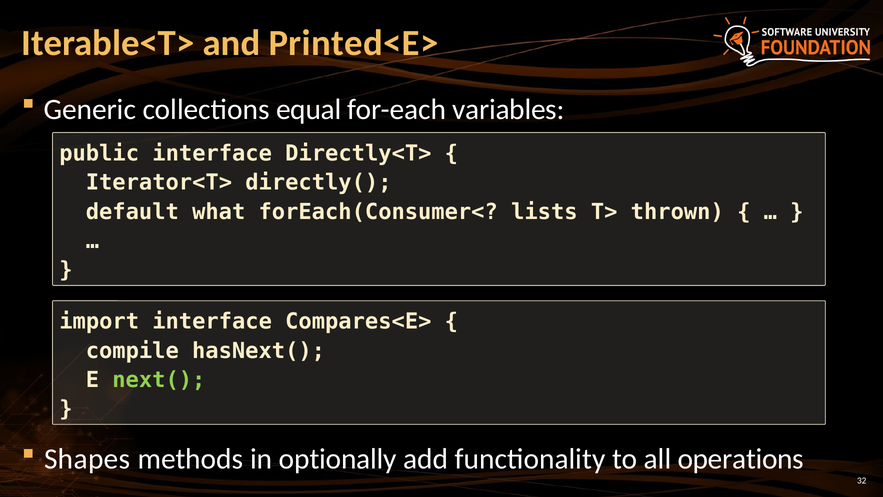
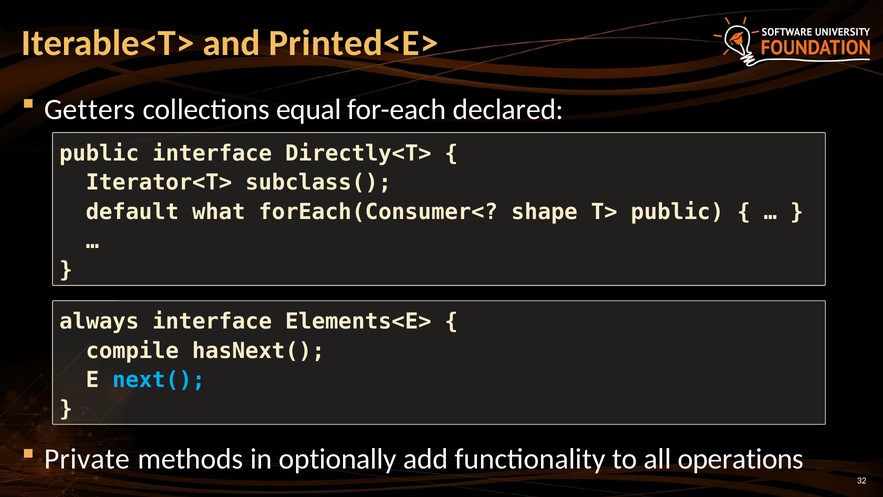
Generic: Generic -> Getters (90, 109)
variables: variables -> declared (508, 109)
directly(: directly( -> subclass( (318, 183)
lists: lists -> shape (544, 212)
T> thrown: thrown -> public (677, 212)
import: import -> always (99, 322)
Compares<E>: Compares<E> -> Elements<E> (358, 322)
next( colour: light green -> light blue (159, 380)
Shapes: Shapes -> Private (87, 459)
